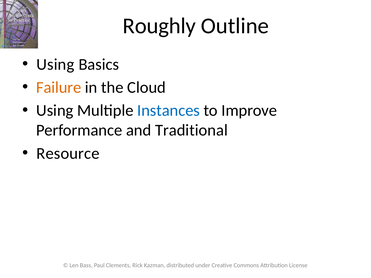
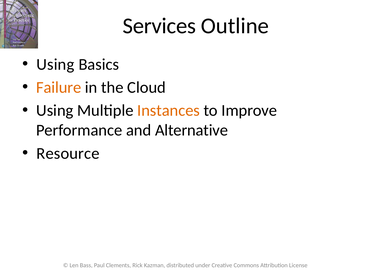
Roughly: Roughly -> Services (159, 26)
Instances colour: blue -> orange (169, 111)
Traditional: Traditional -> Alternative (191, 130)
